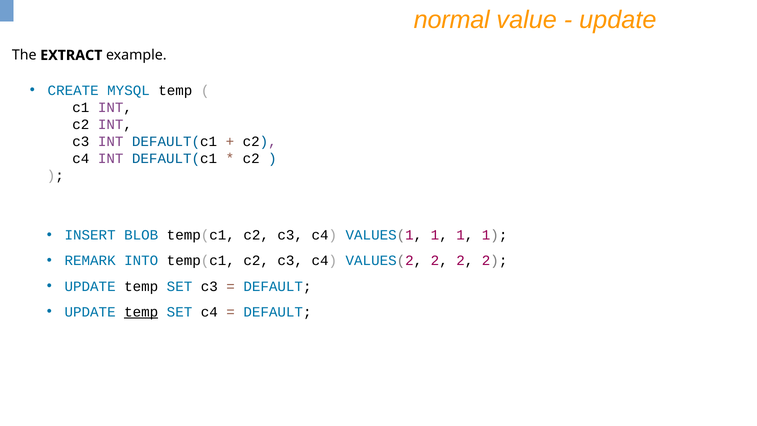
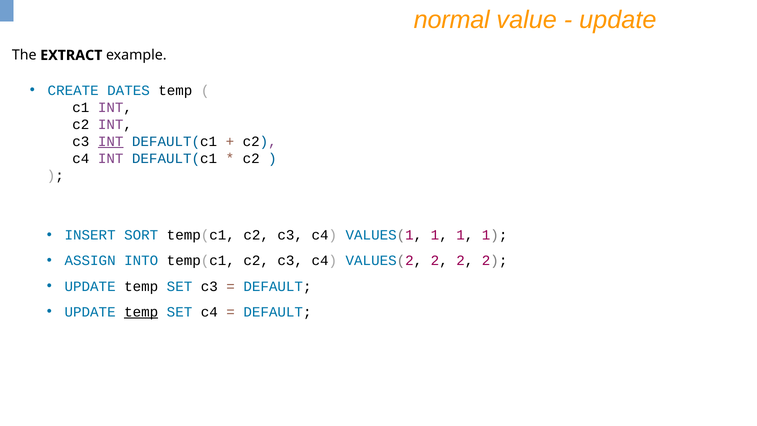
MYSQL: MYSQL -> DATES (129, 90)
INT underline: none -> present (111, 141)
BLOB: BLOB -> SORT (141, 235)
REMARK: REMARK -> ASSIGN (90, 261)
